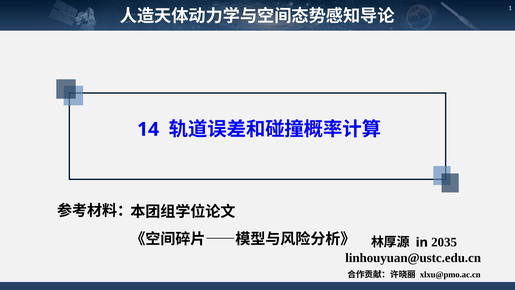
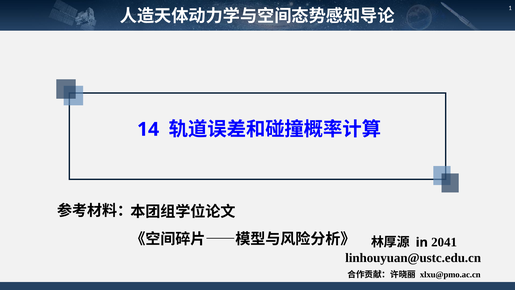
2035: 2035 -> 2041 (444, 242)
